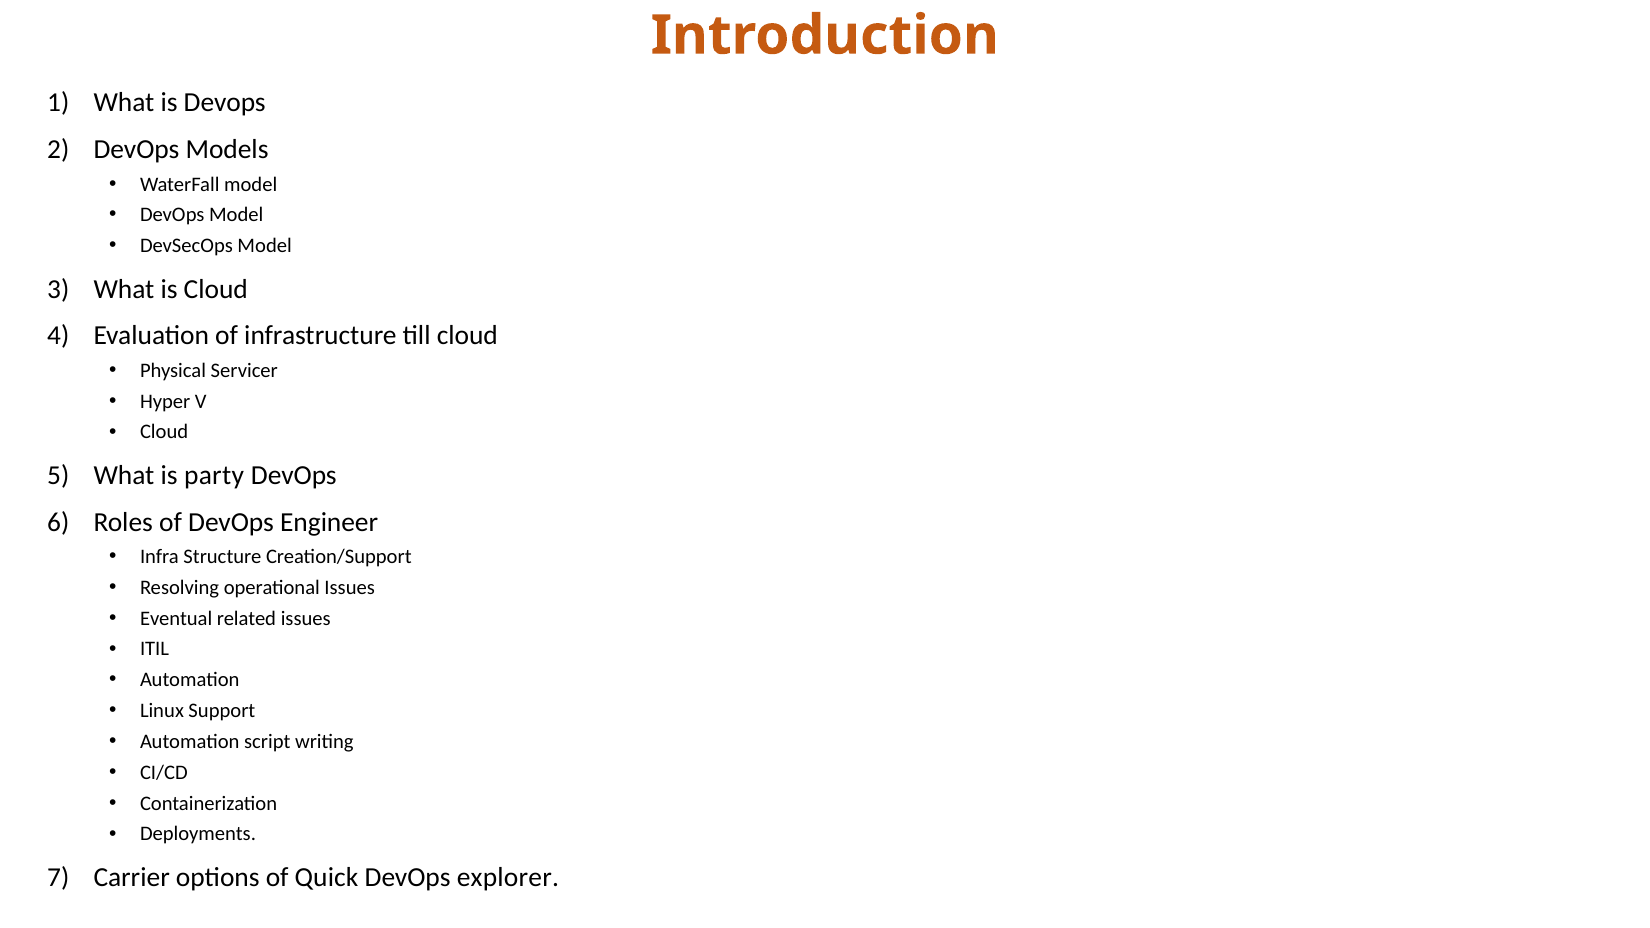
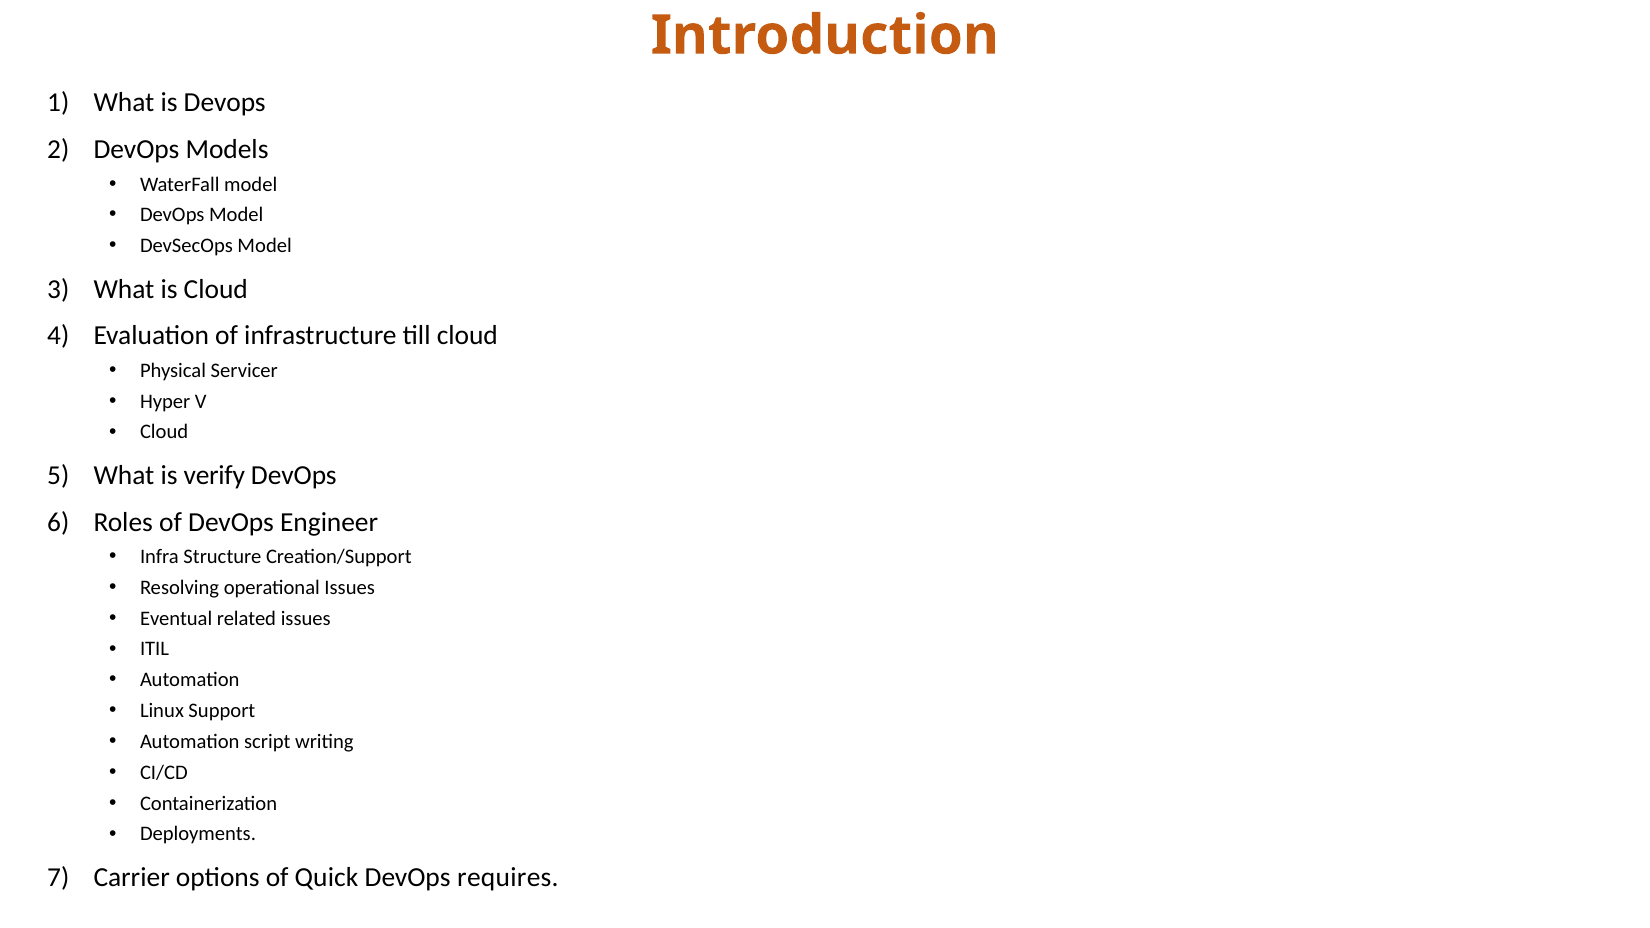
party: party -> verify (214, 475)
explorer: explorer -> requires (508, 877)
